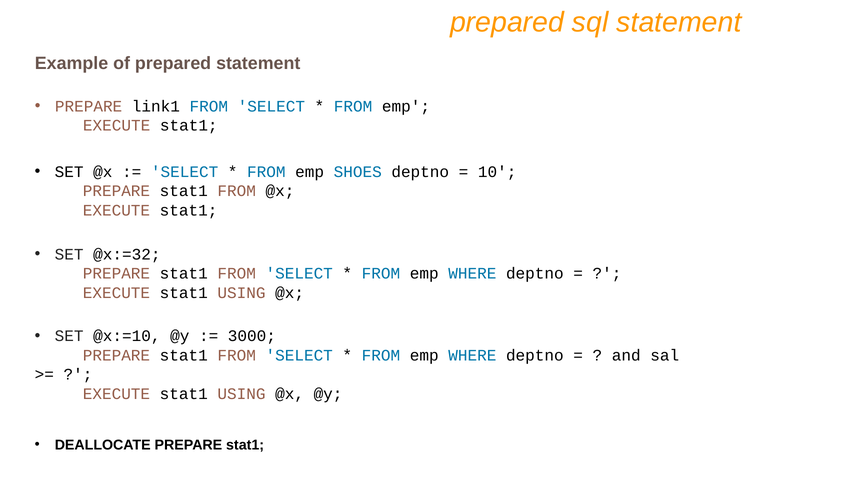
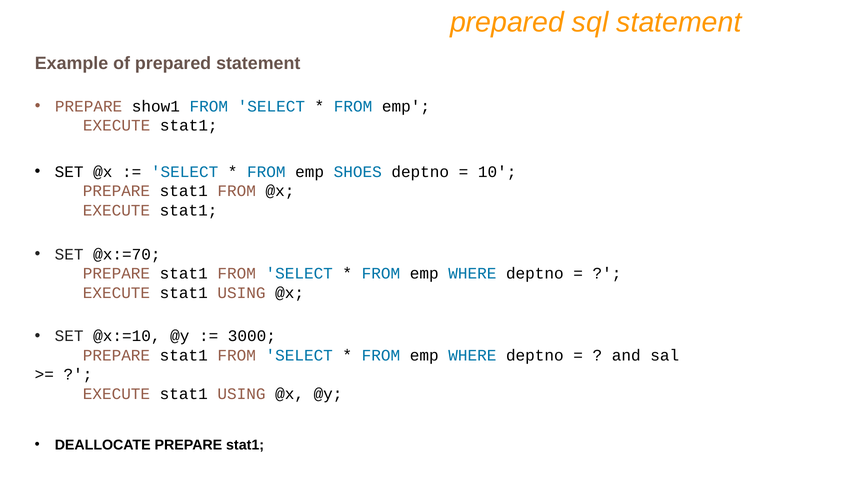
link1: link1 -> show1 (156, 106)
@x:=32: @x:=32 -> @x:=70 (127, 254)
